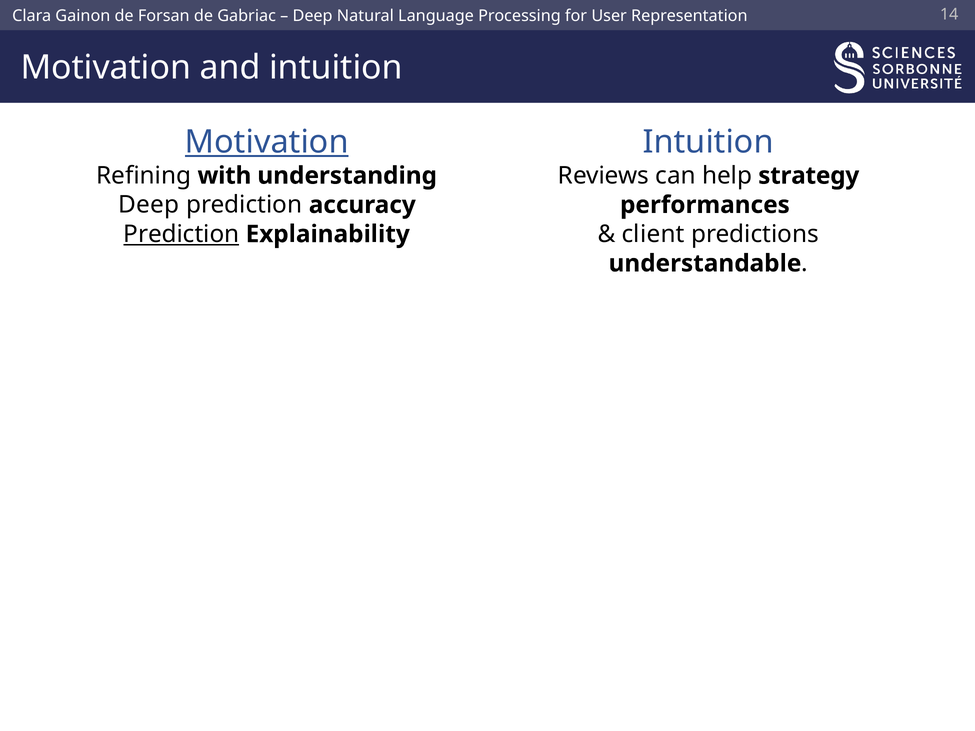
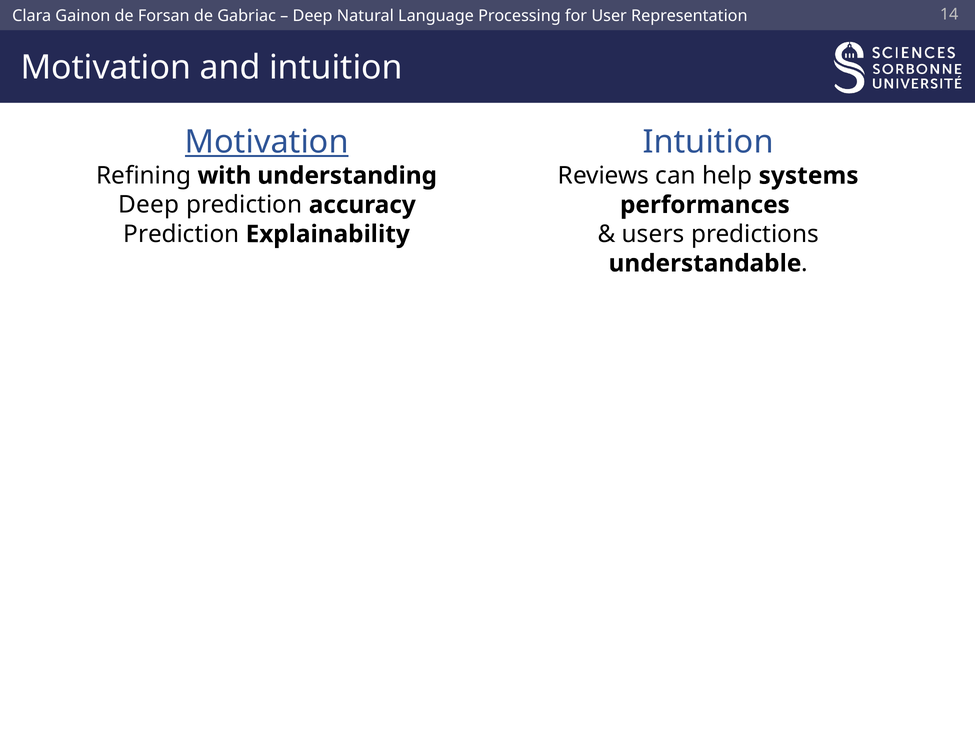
strategy: strategy -> systems (809, 176)
Prediction underline: present -> none (181, 234)
client: client -> users (653, 234)
